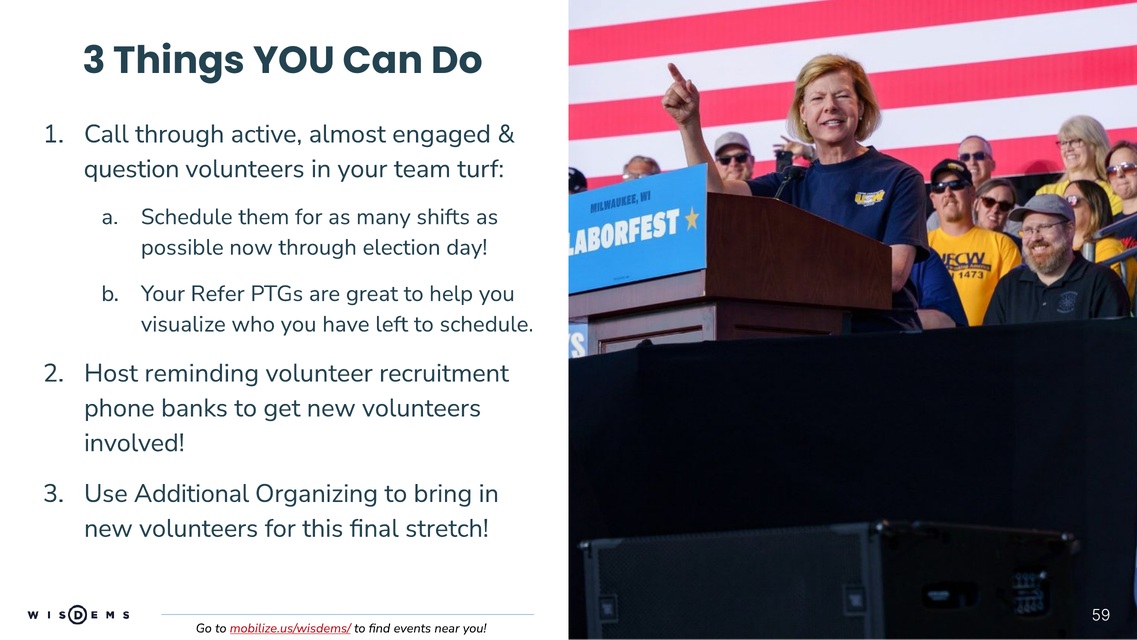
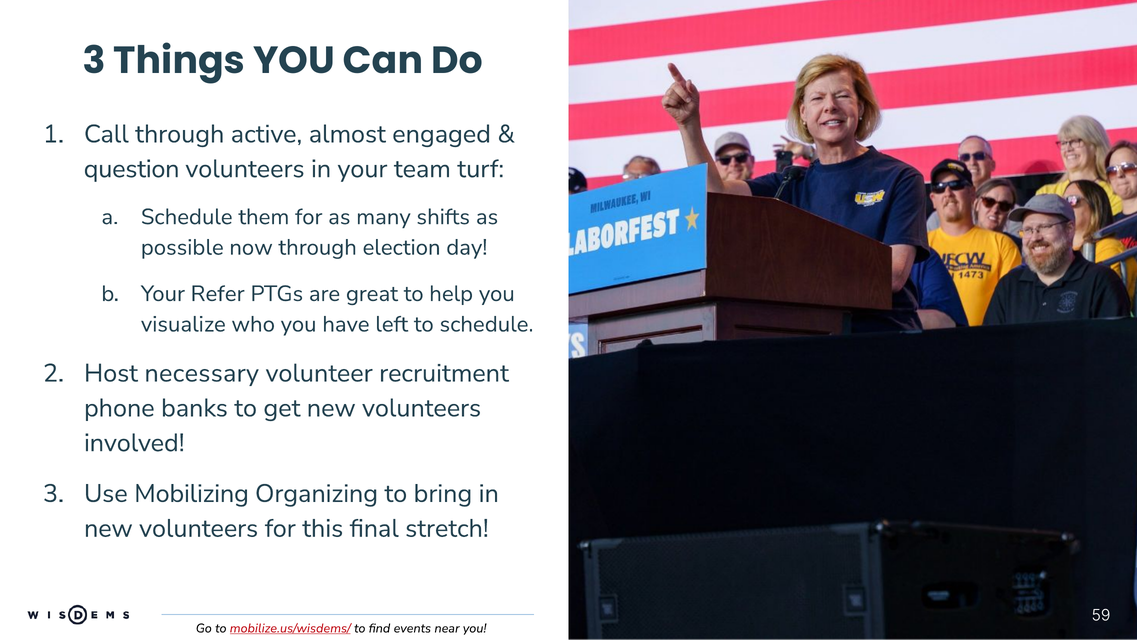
reminding: reminding -> necessary (202, 373)
Additional: Additional -> Mobilizing (192, 493)
